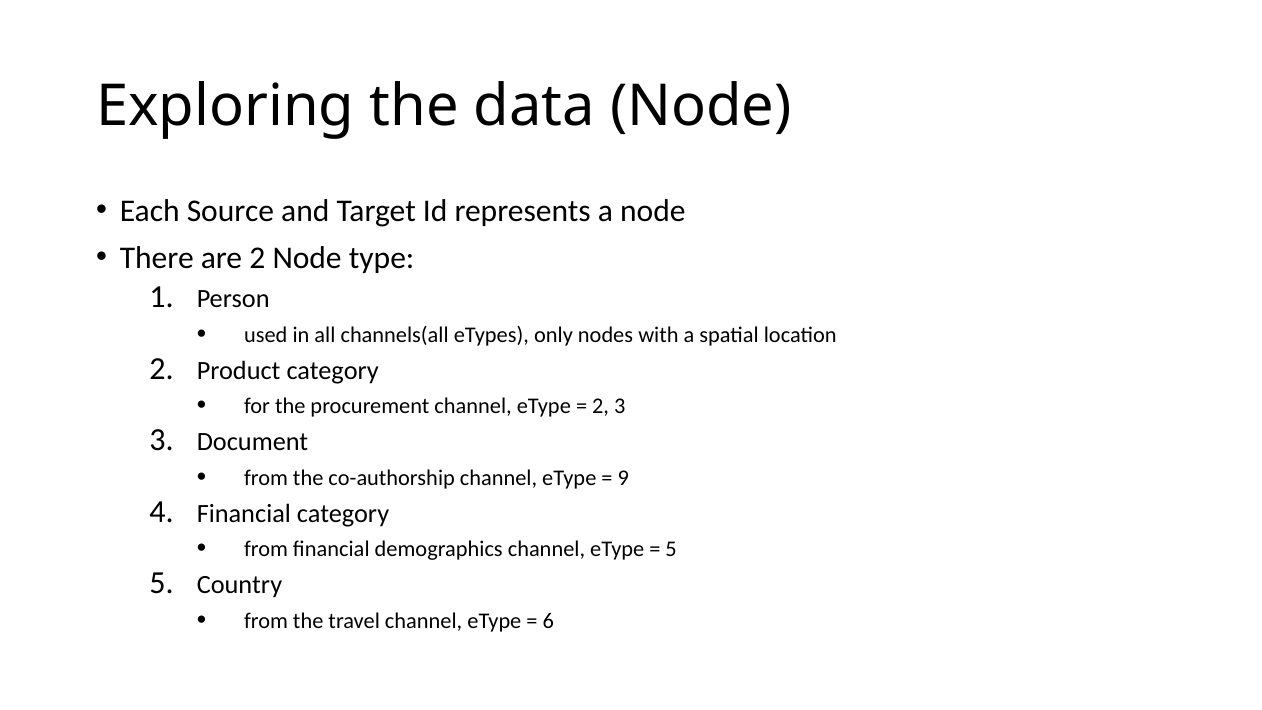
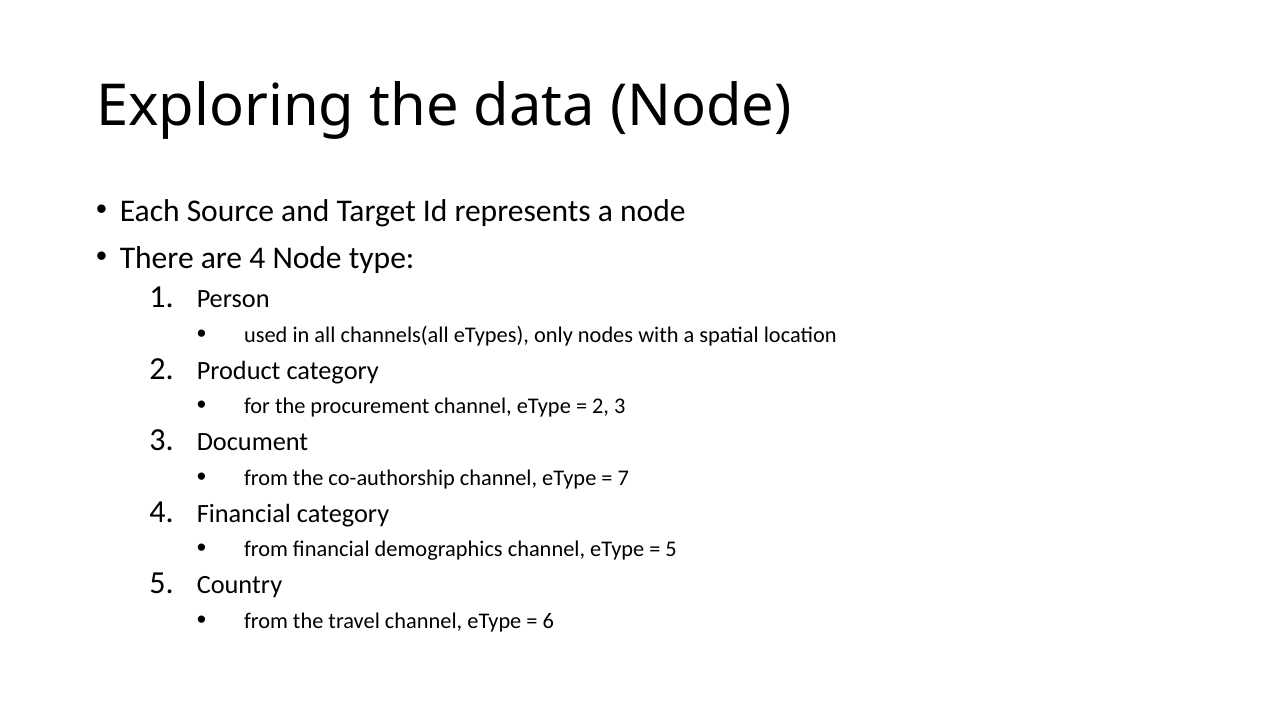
are 2: 2 -> 4 (257, 258)
9: 9 -> 7 (623, 478)
